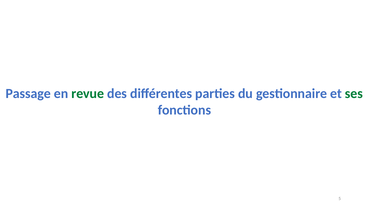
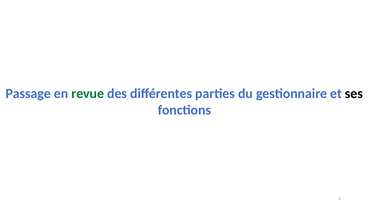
ses colour: green -> black (354, 93)
